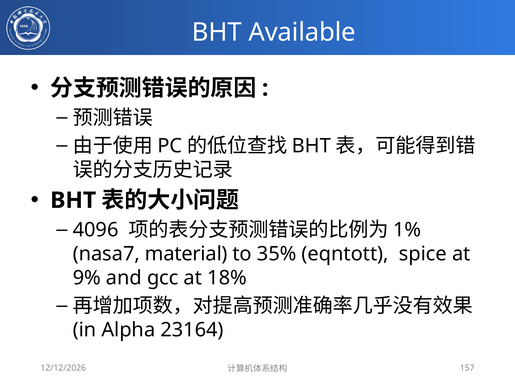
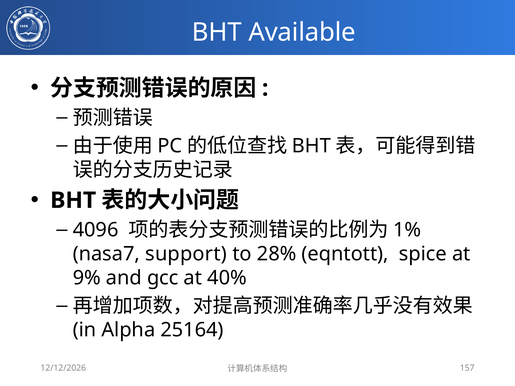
material: material -> support (186, 254)
35%: 35% -> 28% (277, 254)
18%: 18% -> 40% (227, 278)
23164: 23164 -> 25164 (192, 330)
